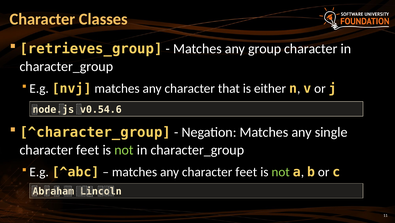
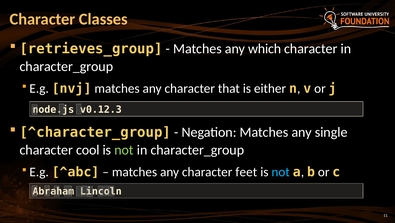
group: group -> which (265, 49)
v0.54.6: v0.54.6 -> v0.12.3 (101, 109)
feet: feet -> cool (88, 150)
not colour: light green -> light blue (281, 172)
